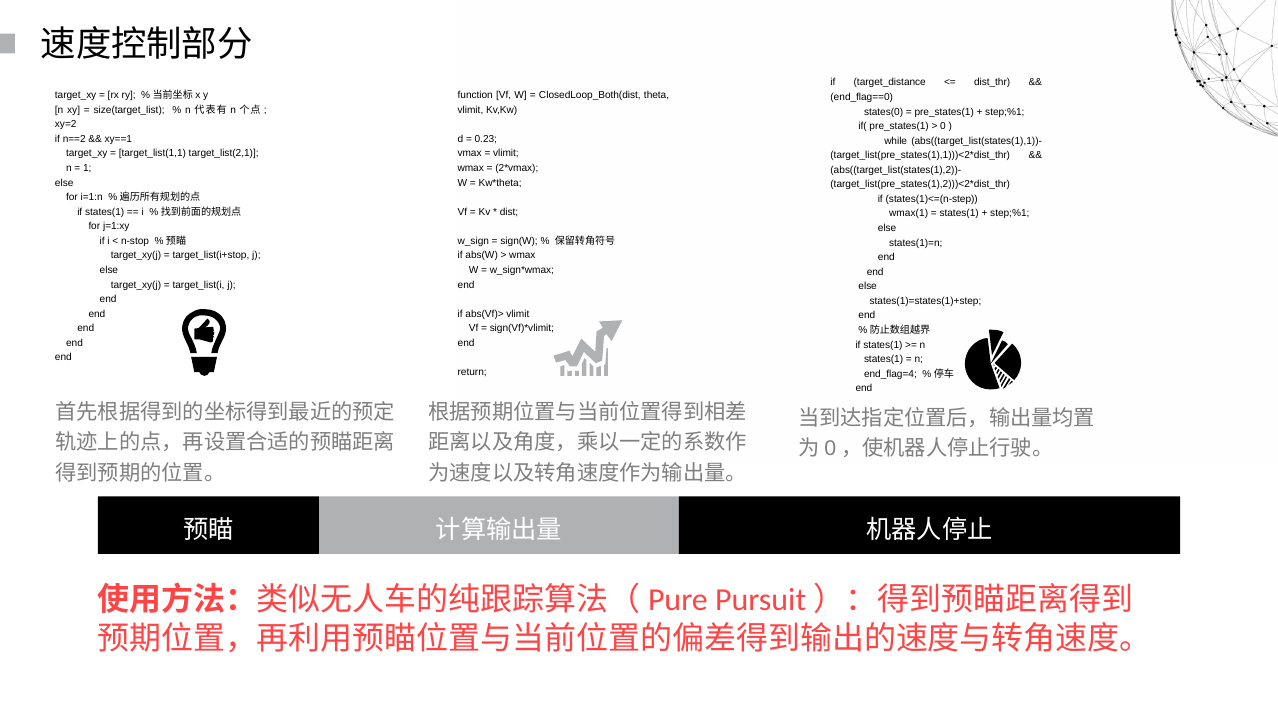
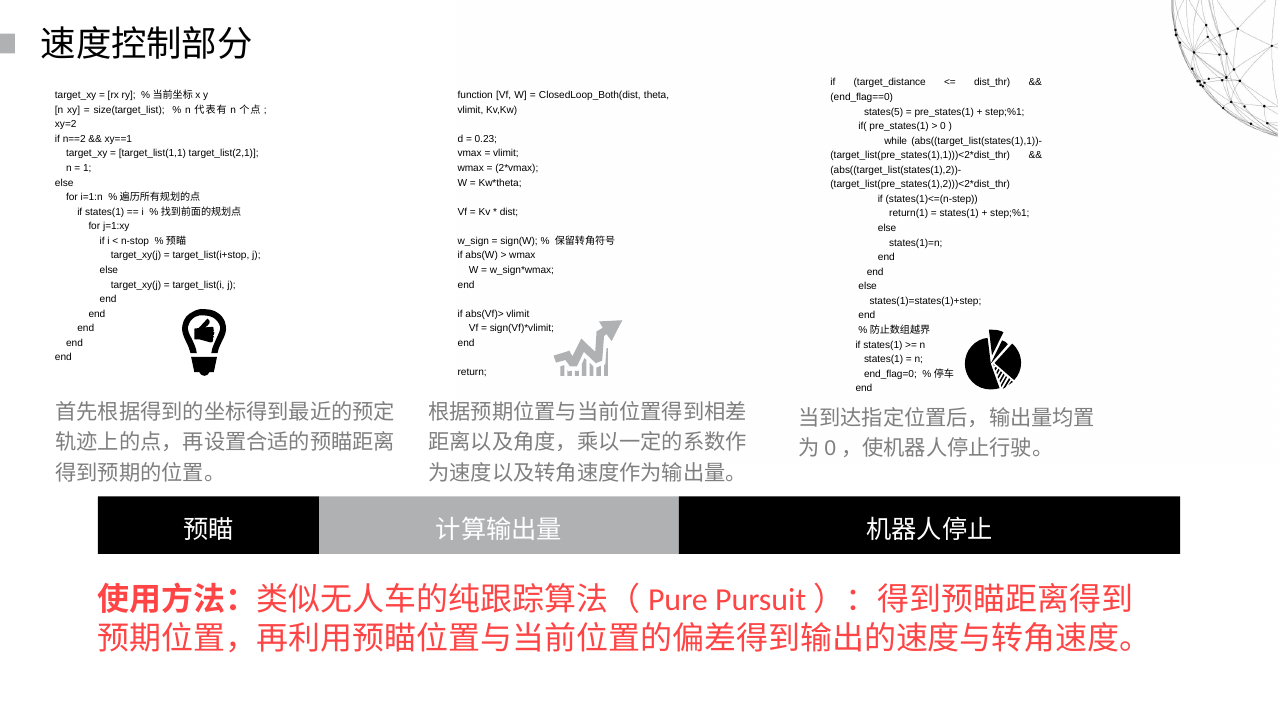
states(0: states(0 -> states(5 (884, 112)
wmax(1: wmax(1 -> return(1 (909, 214)
end_flag=4: end_flag=4 -> end_flag=0 (890, 374)
